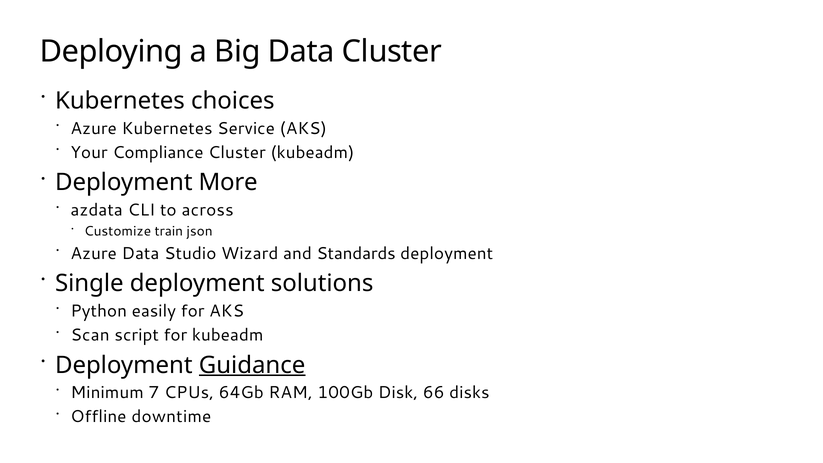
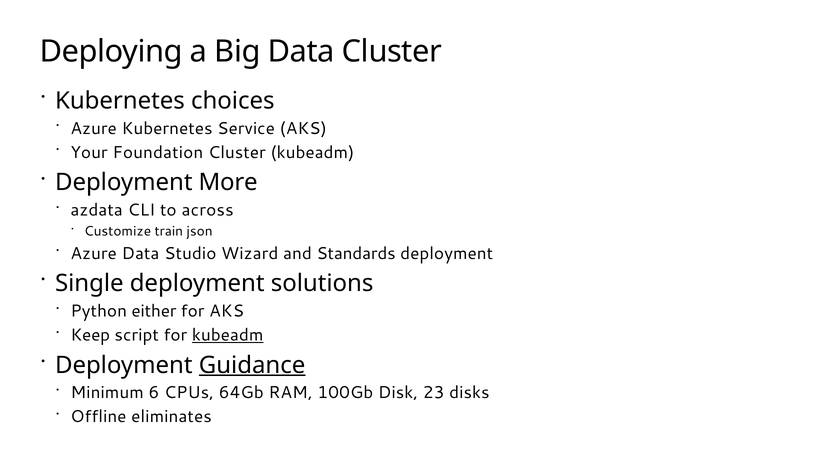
Compliance: Compliance -> Foundation (158, 153)
easily: easily -> either (154, 311)
Scan: Scan -> Keep (90, 335)
kubeadm underline: none -> present (228, 335)
7: 7 -> 6 (154, 393)
66: 66 -> 23 (434, 393)
downtime: downtime -> eliminates (171, 417)
